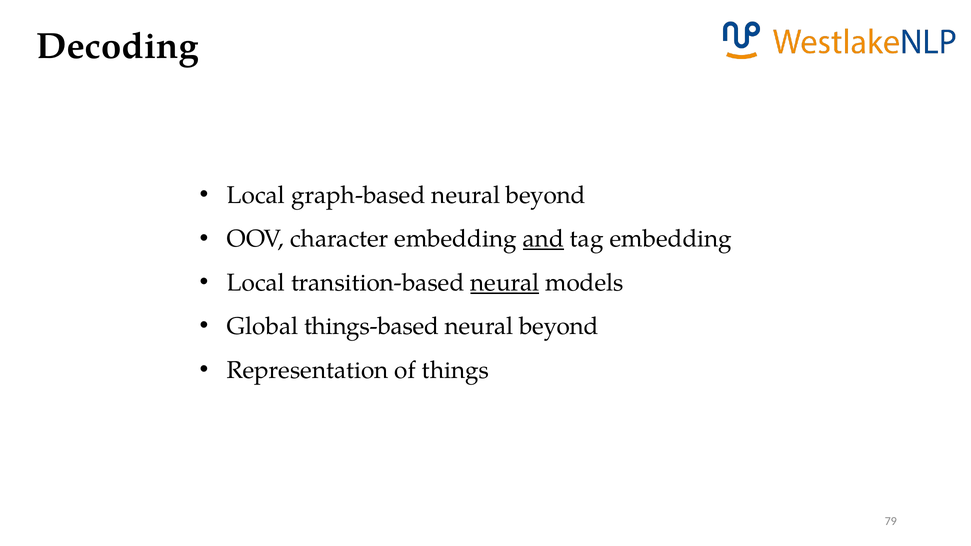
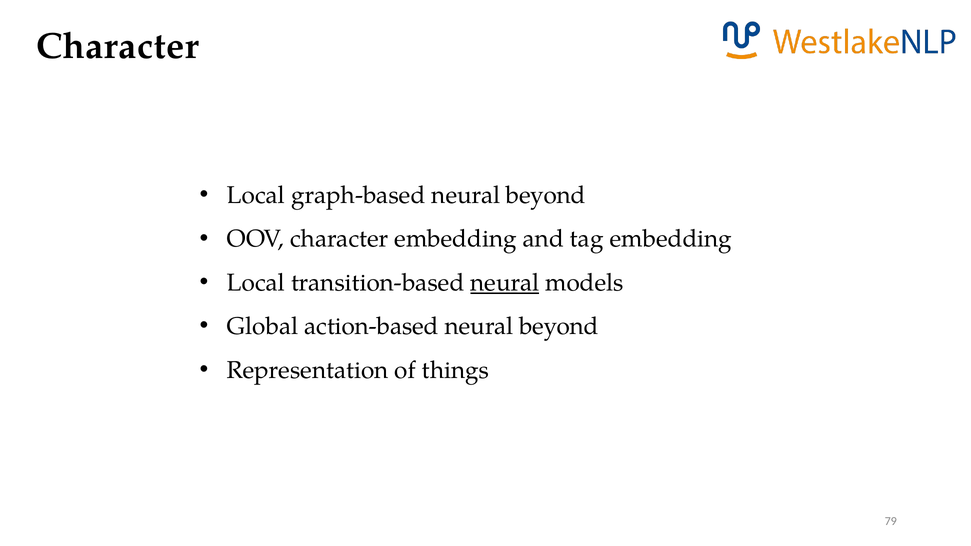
Decoding: Decoding -> Character (117, 46)
and underline: present -> none (543, 239)
things-based: things-based -> action-based (372, 326)
